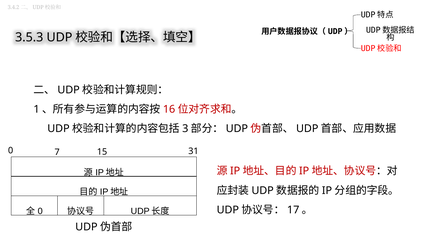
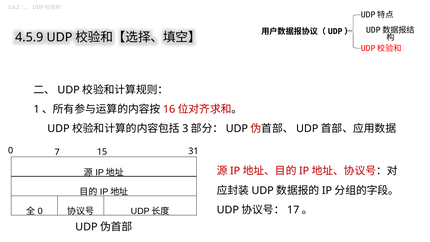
3.5.3: 3.5.3 -> 4.5.9 (29, 37)
